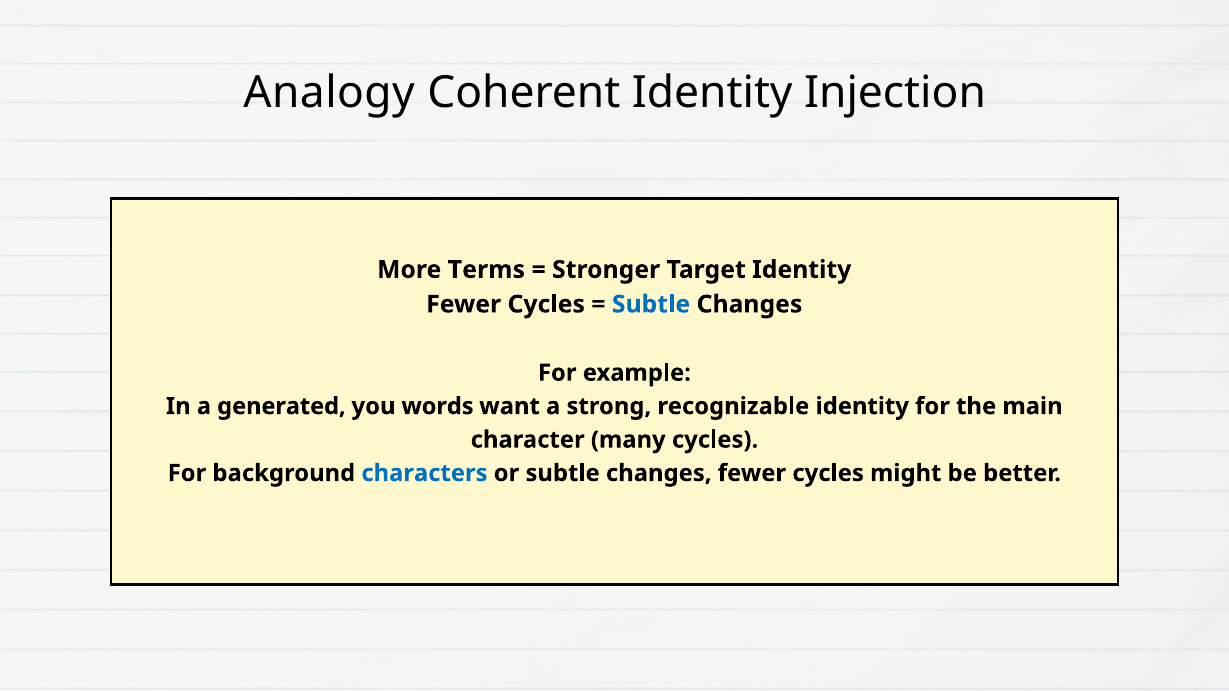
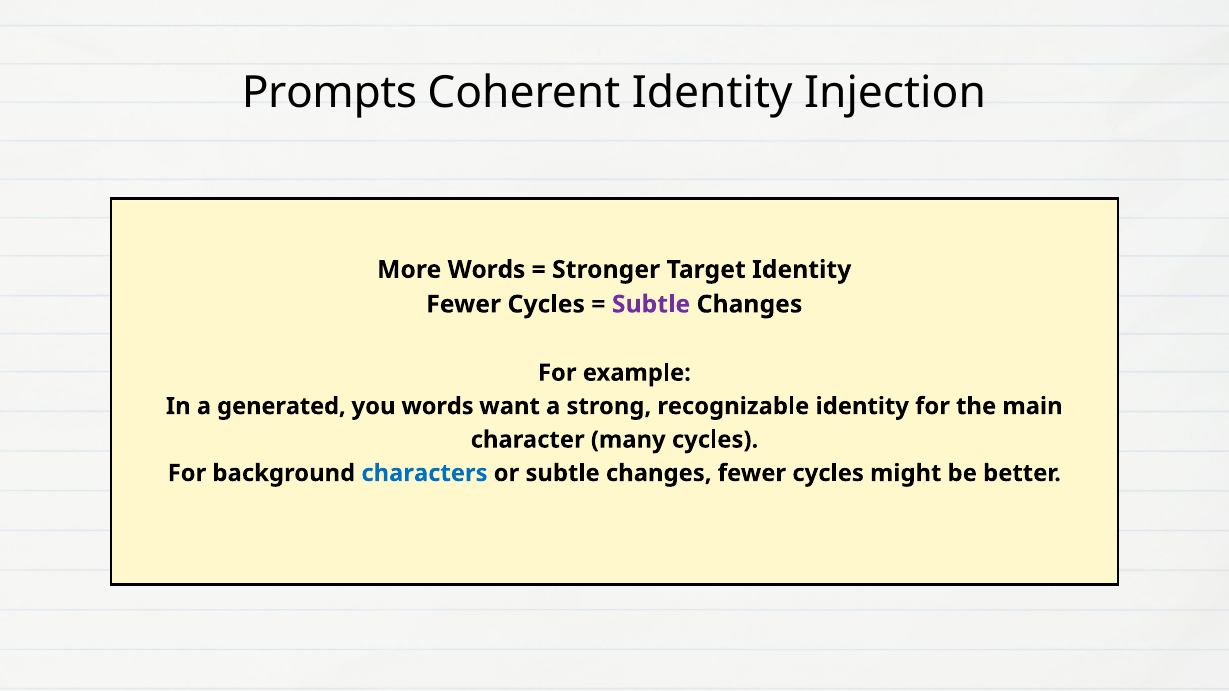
Analogy: Analogy -> Prompts (330, 93)
More Terms: Terms -> Words (487, 270)
Subtle colour: blue -> purple (651, 304)
